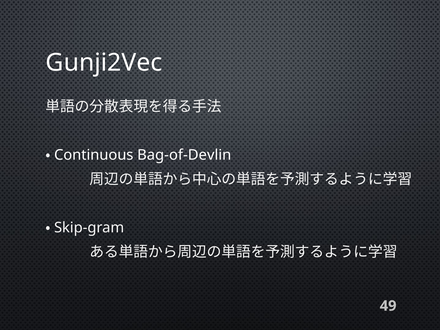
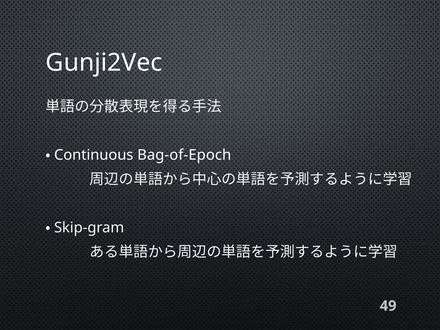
Bag-of-Devlin: Bag-of-Devlin -> Bag-of-Epoch (184, 155)
